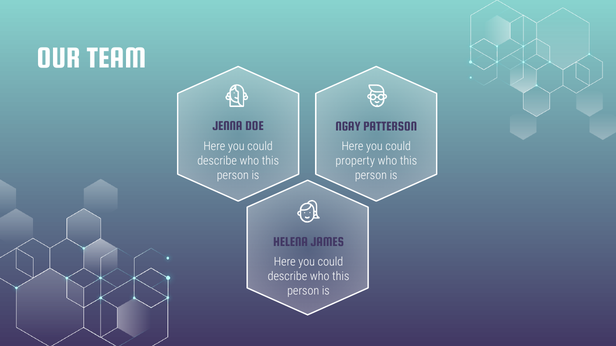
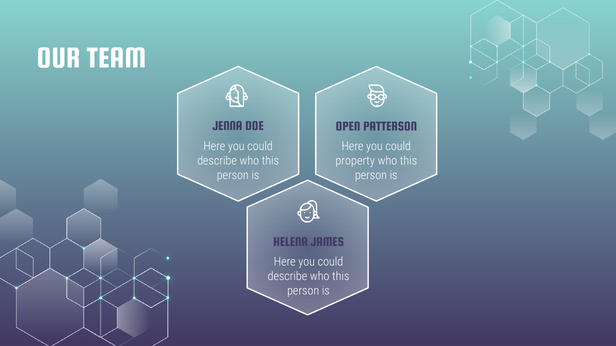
NGAY: NGAY -> OPEN (348, 126)
